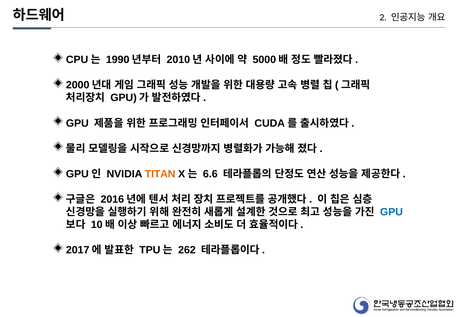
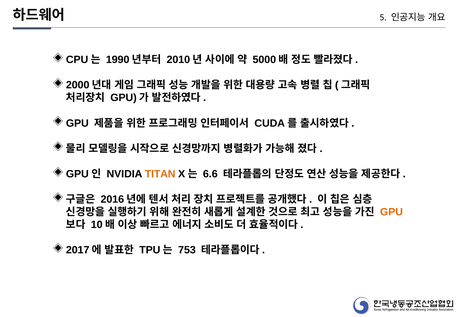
2: 2 -> 5 (383, 17)
GPU colour: blue -> orange (391, 212)
262: 262 -> 753 (187, 250)
